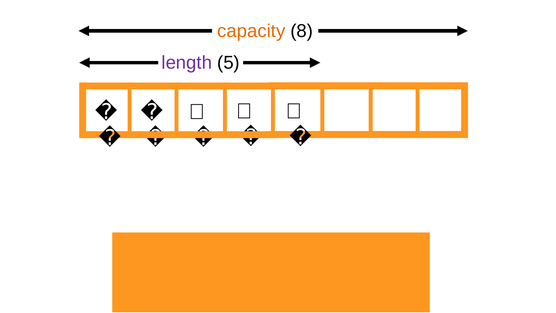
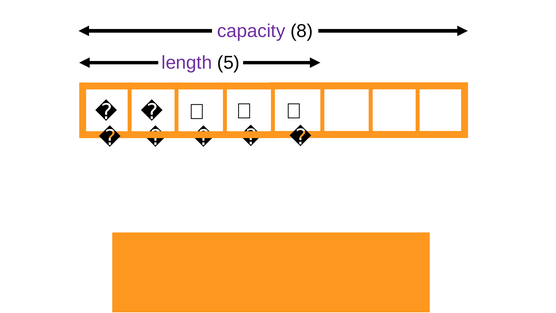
capacity colour: orange -> purple (251, 31)
